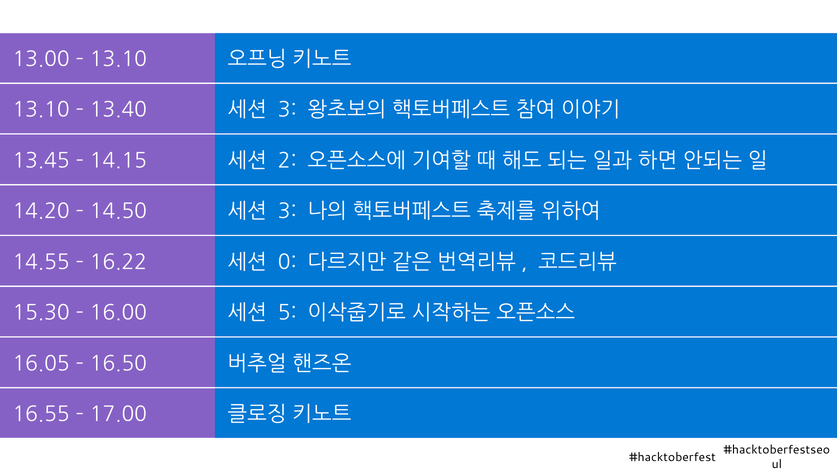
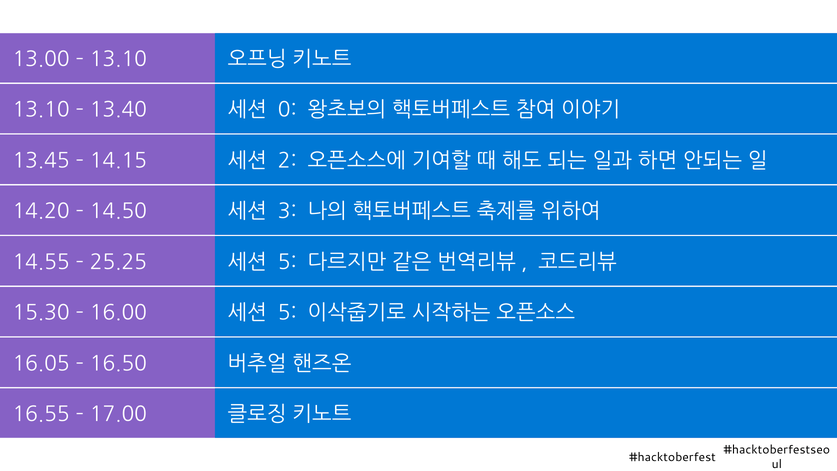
3: 3 -> 0 (287, 110)
16.22: 16.22 -> 25.25 (118, 262)
0: 0 -> 5 (287, 262)
